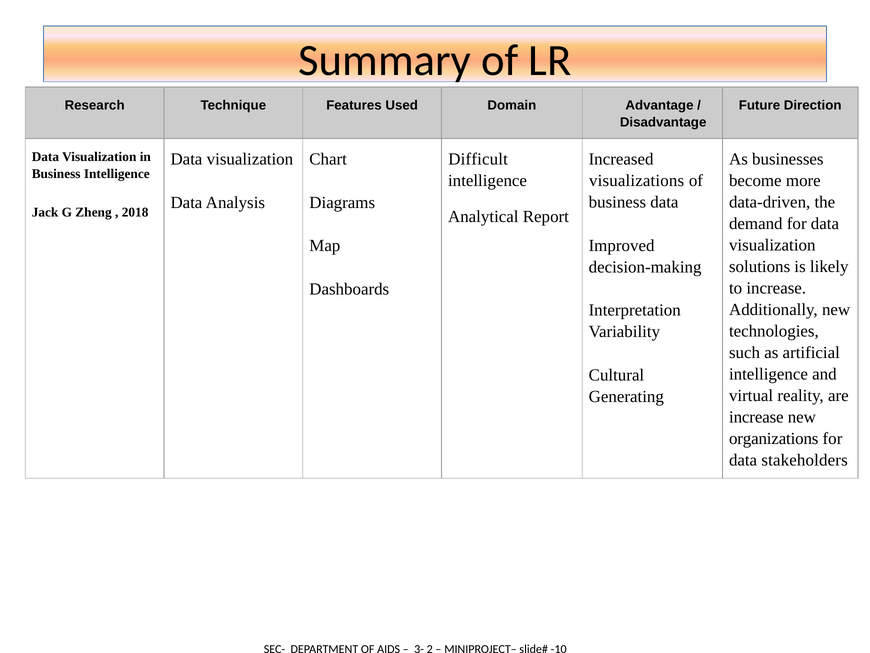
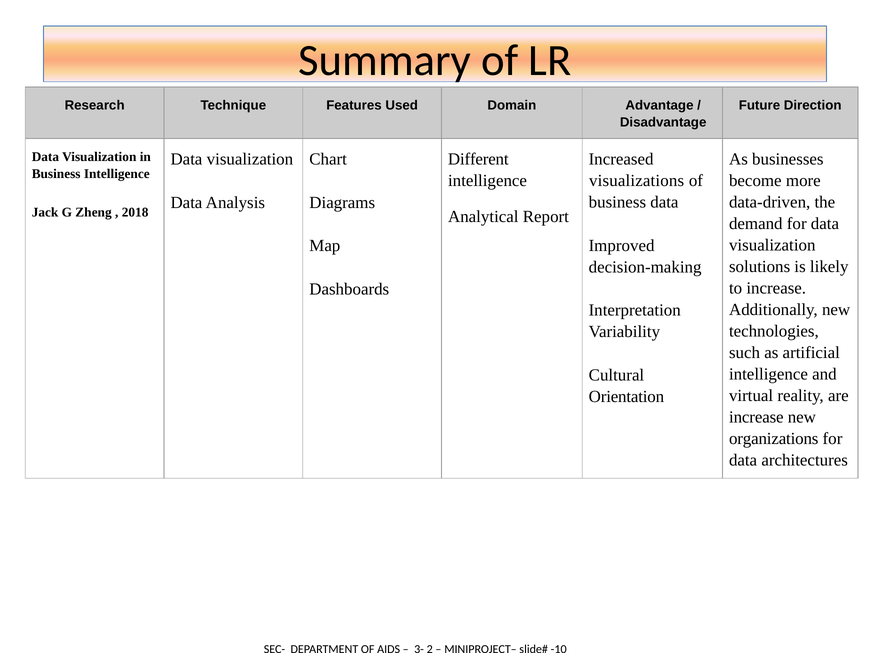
Difficult: Difficult -> Different (478, 159)
Generating: Generating -> Orientation (626, 396)
stakeholders: stakeholders -> architectures (805, 460)
